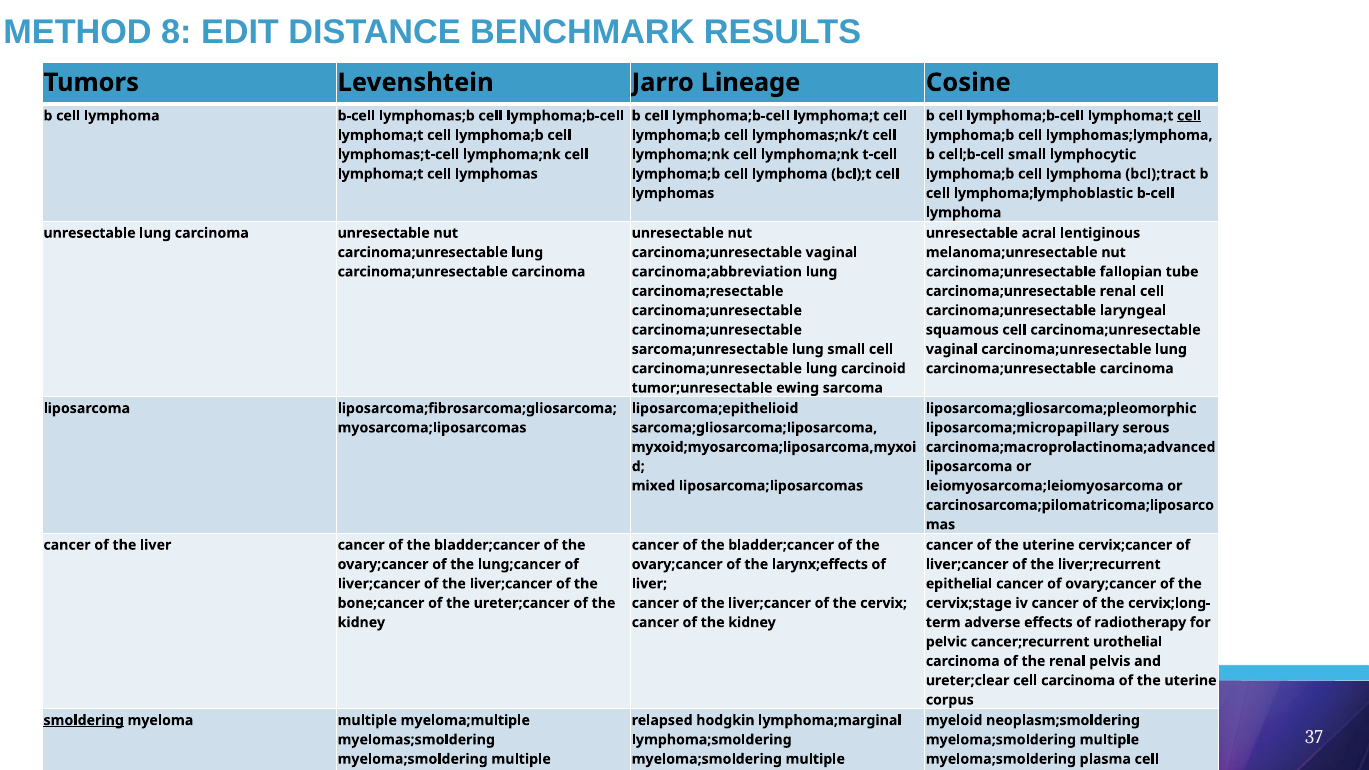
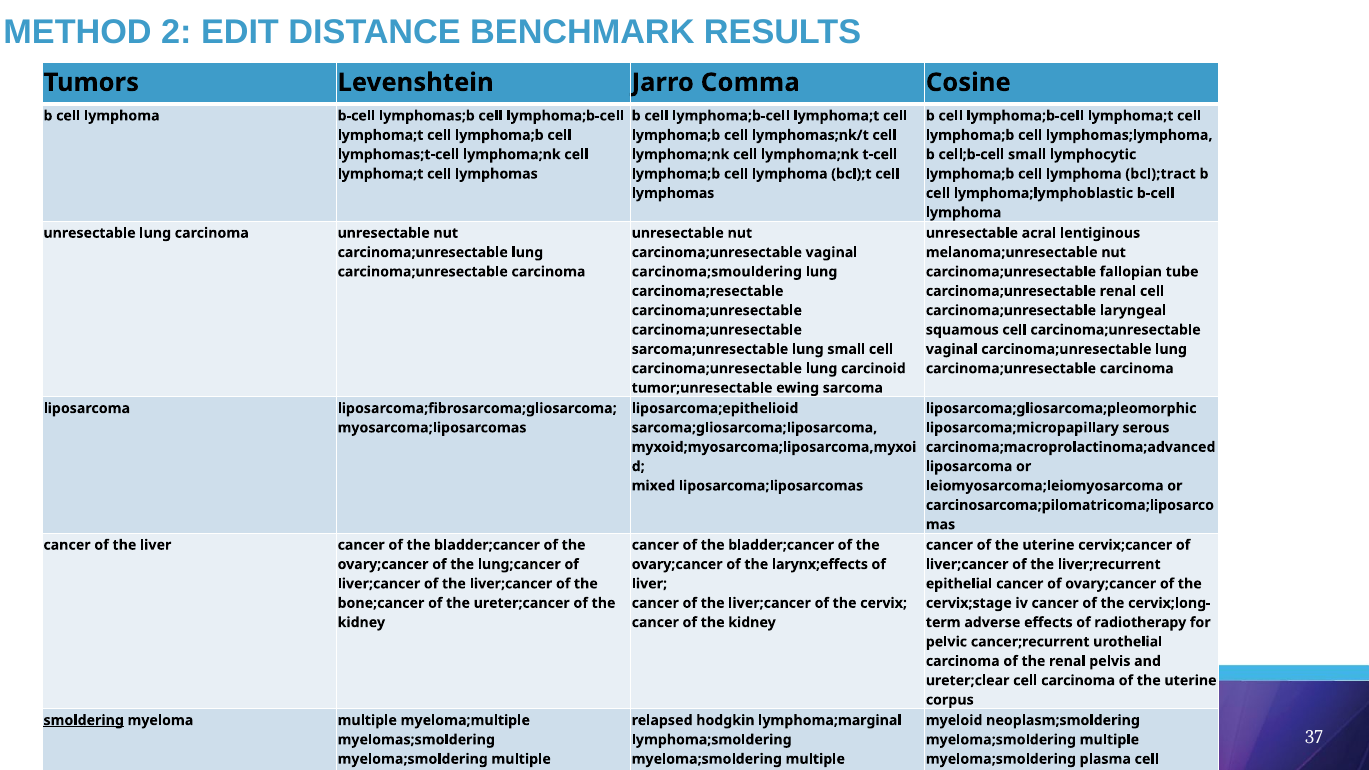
8: 8 -> 2 (176, 33)
Lineage: Lineage -> Comma (750, 82)
cell underline: present -> none (1189, 116)
carcinoma;abbreviation: carcinoma;abbreviation -> carcinoma;smouldering (717, 272)
